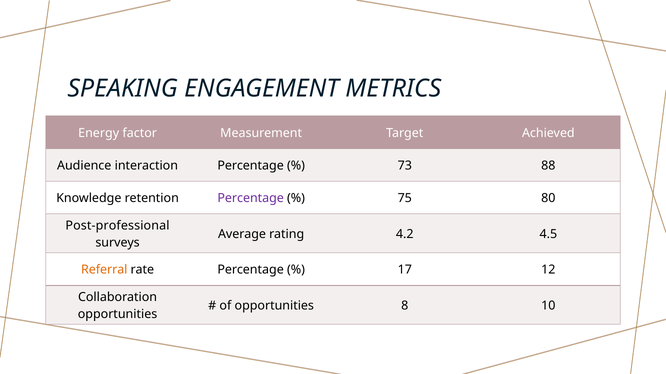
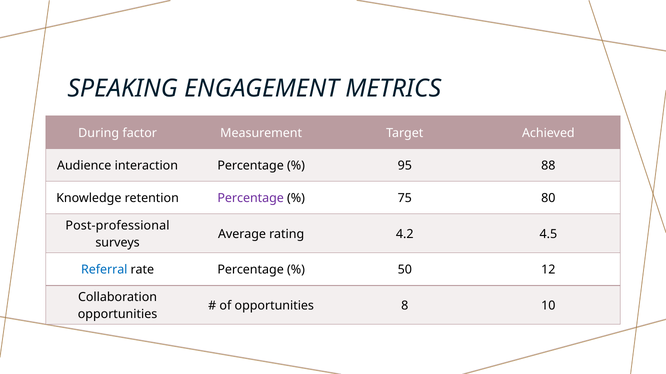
Energy: Energy -> During (99, 133)
73: 73 -> 95 (405, 166)
Referral colour: orange -> blue (104, 270)
17: 17 -> 50 (405, 270)
